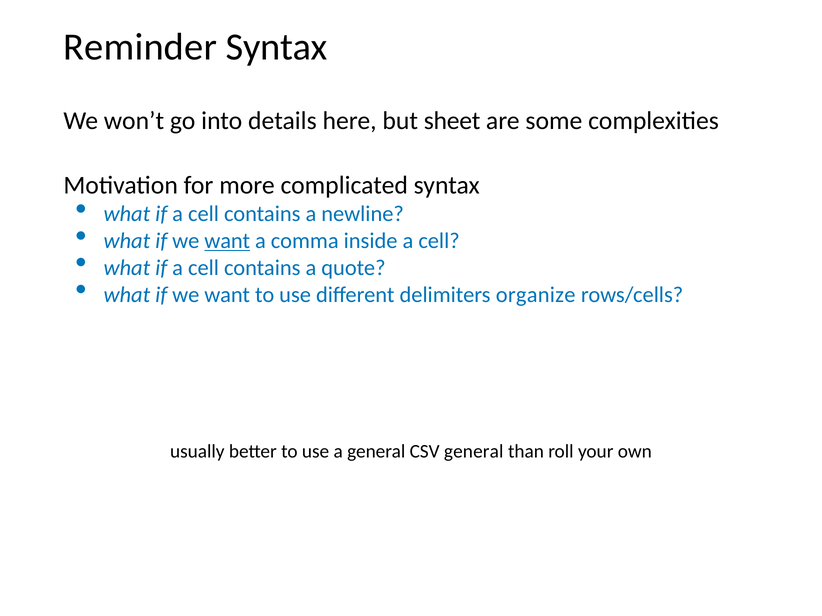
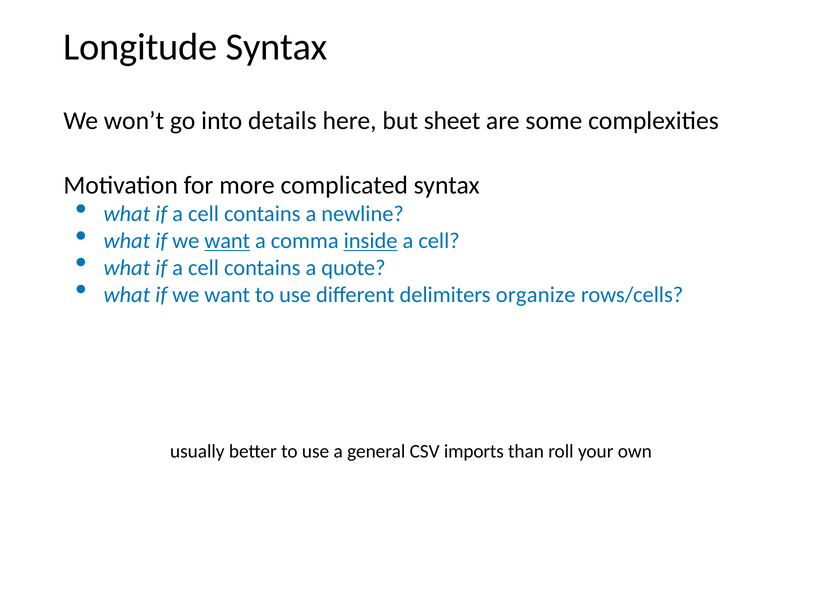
Reminder: Reminder -> Longitude (140, 47)
inside underline: none -> present (371, 241)
CSV general: general -> imports (474, 452)
